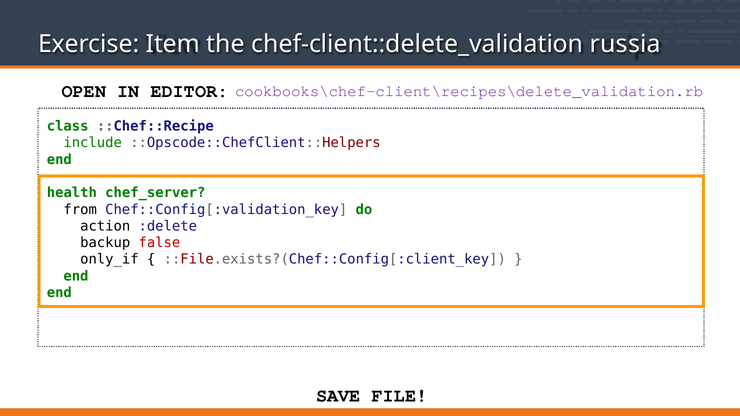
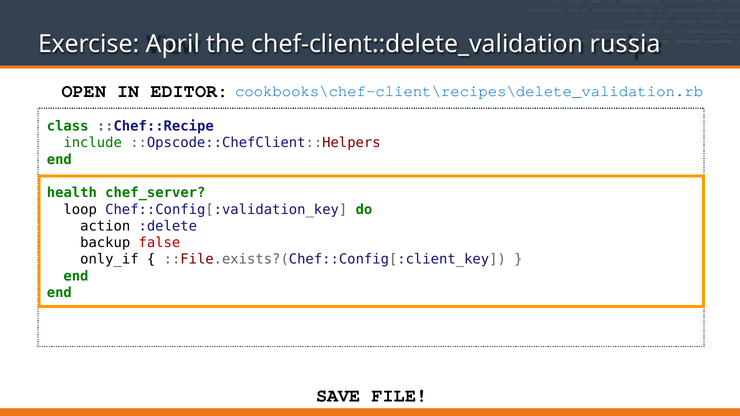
Item: Item -> April (173, 44)
cookbooks\chef-client\recipes\delete_validation.rb colour: purple -> blue (469, 91)
from: from -> loop (80, 210)
